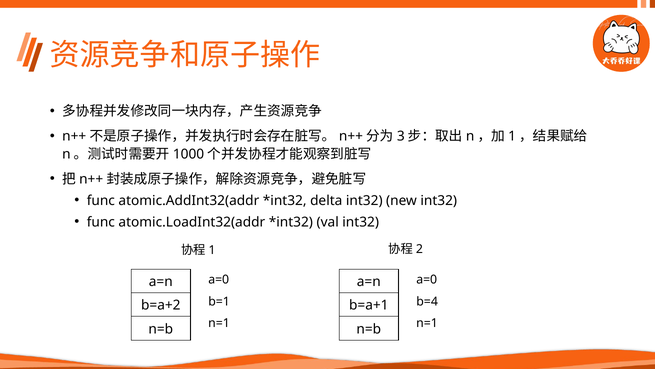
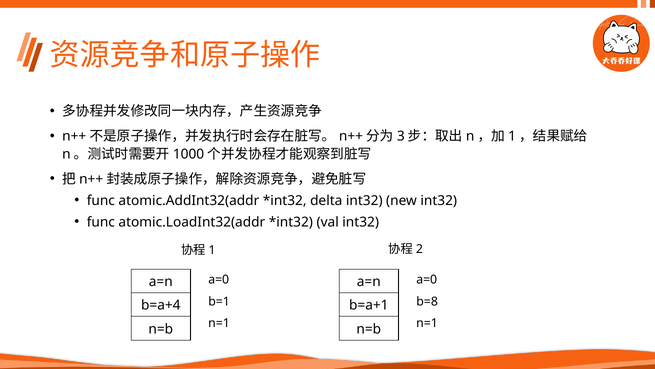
b=4: b=4 -> b=8 (427, 301)
b=a+2: b=a+2 -> b=a+4 (161, 305)
